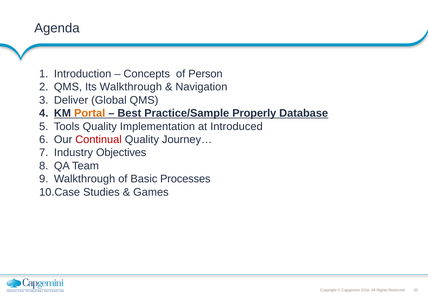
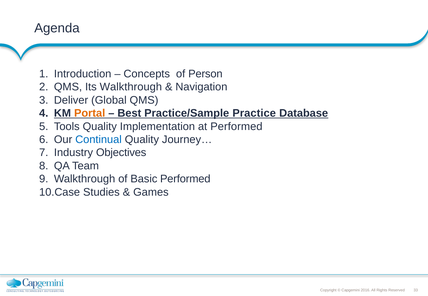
Properly: Properly -> Practice (254, 113)
at Introduced: Introduced -> Performed (236, 127)
Continual colour: red -> blue (99, 140)
Basic Processes: Processes -> Performed (185, 179)
